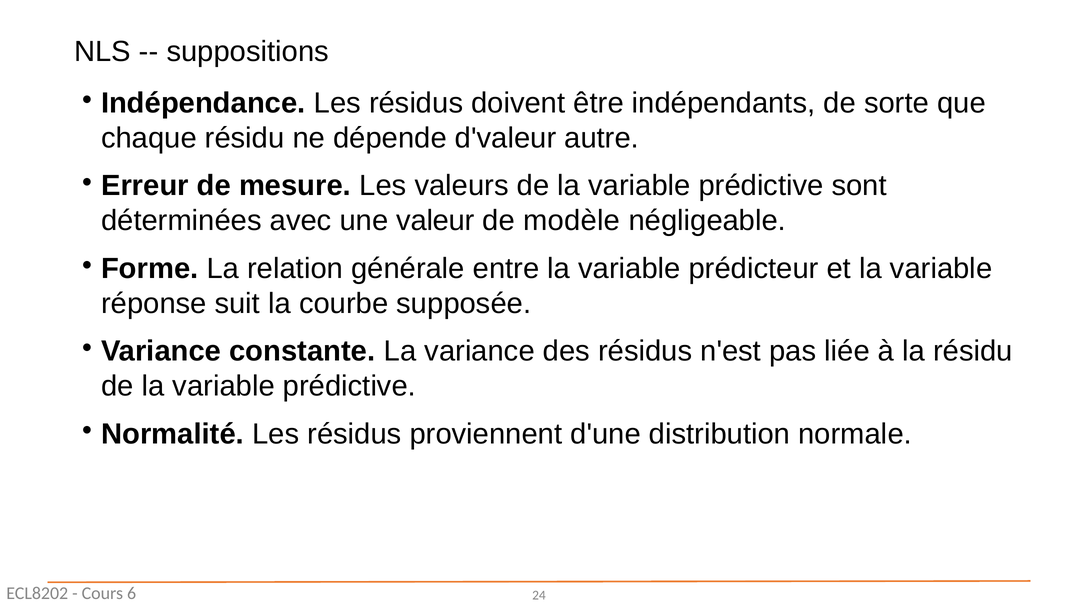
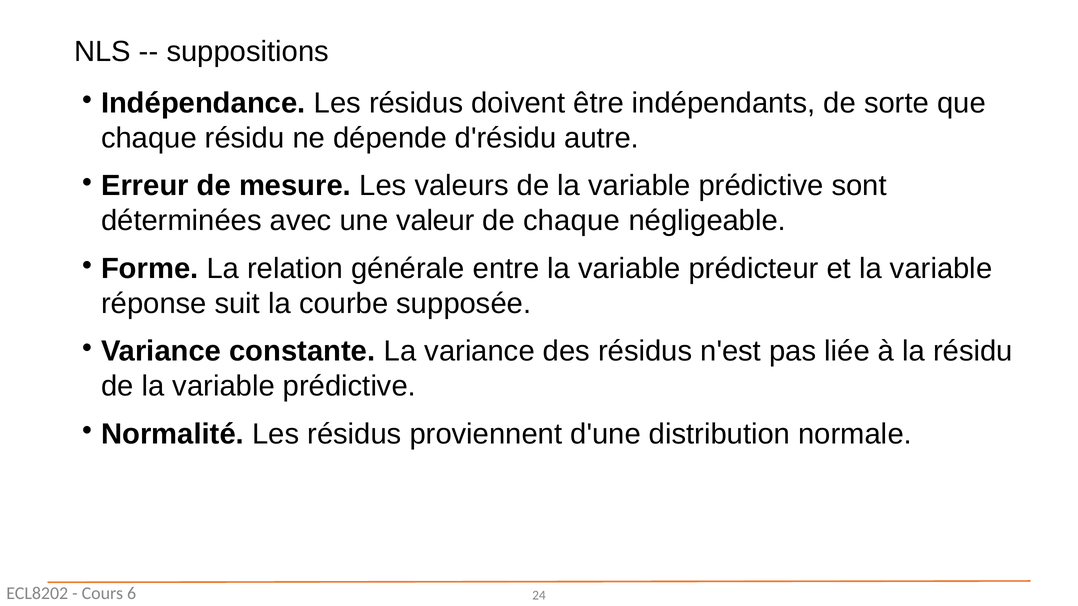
d'valeur: d'valeur -> d'résidu (506, 138)
de modèle: modèle -> chaque (572, 221)
